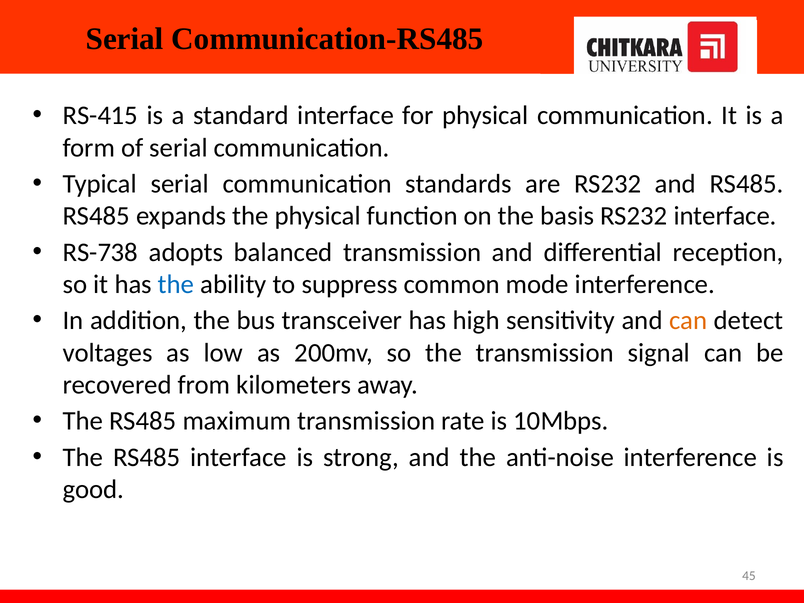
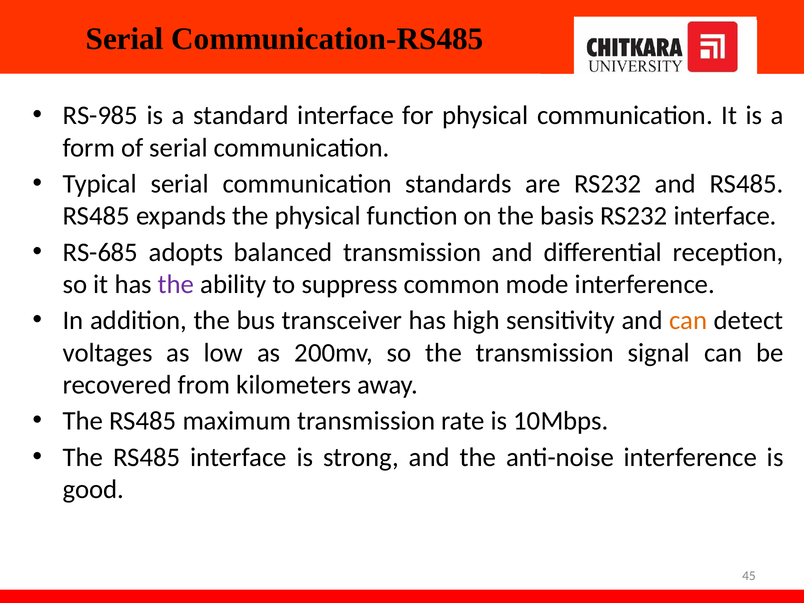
RS-415: RS-415 -> RS-985 (100, 116)
RS-738: RS-738 -> RS-685 (100, 252)
the colour: blue -> purple (176, 284)
